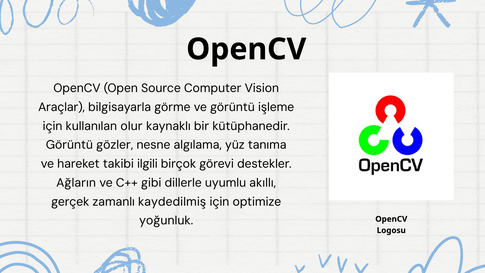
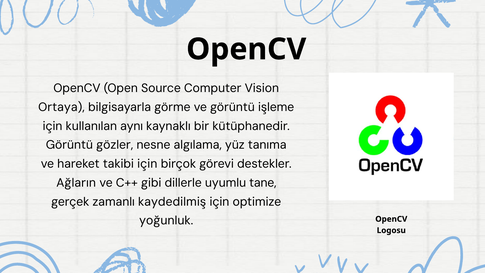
Araçlar: Araçlar -> Ortaya (61, 107)
olur: olur -> aynı (132, 126)
takibi ilgili: ilgili -> için (147, 164)
akıllı: akıllı -> tane (263, 183)
